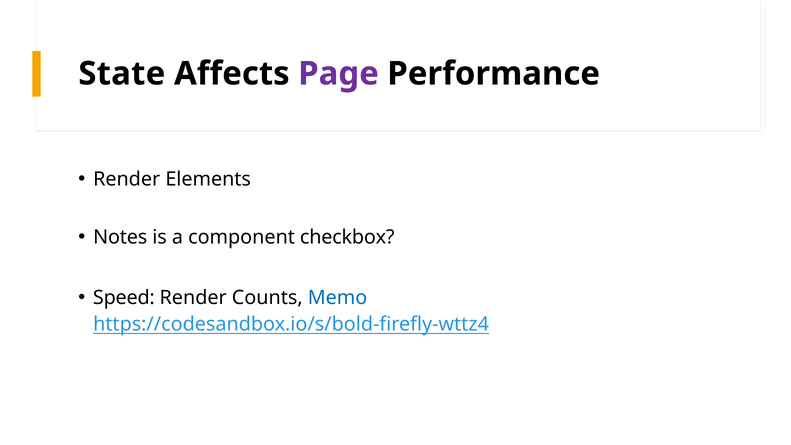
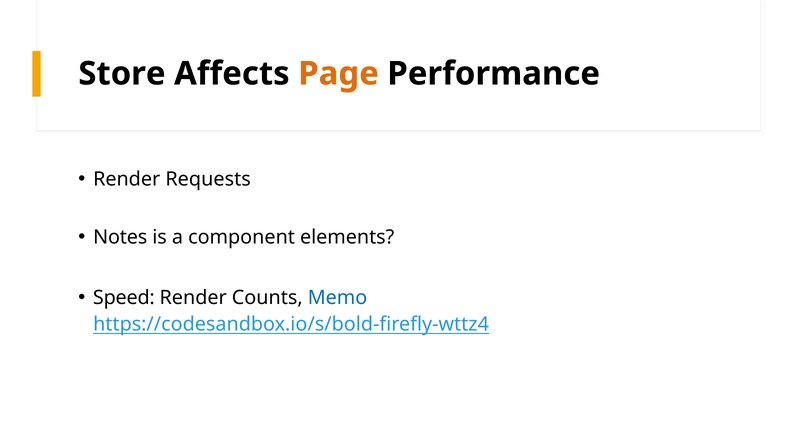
State: State -> Store (122, 74)
Page colour: purple -> orange (339, 74)
Elements: Elements -> Requests (208, 179)
checkbox: checkbox -> elements (347, 237)
